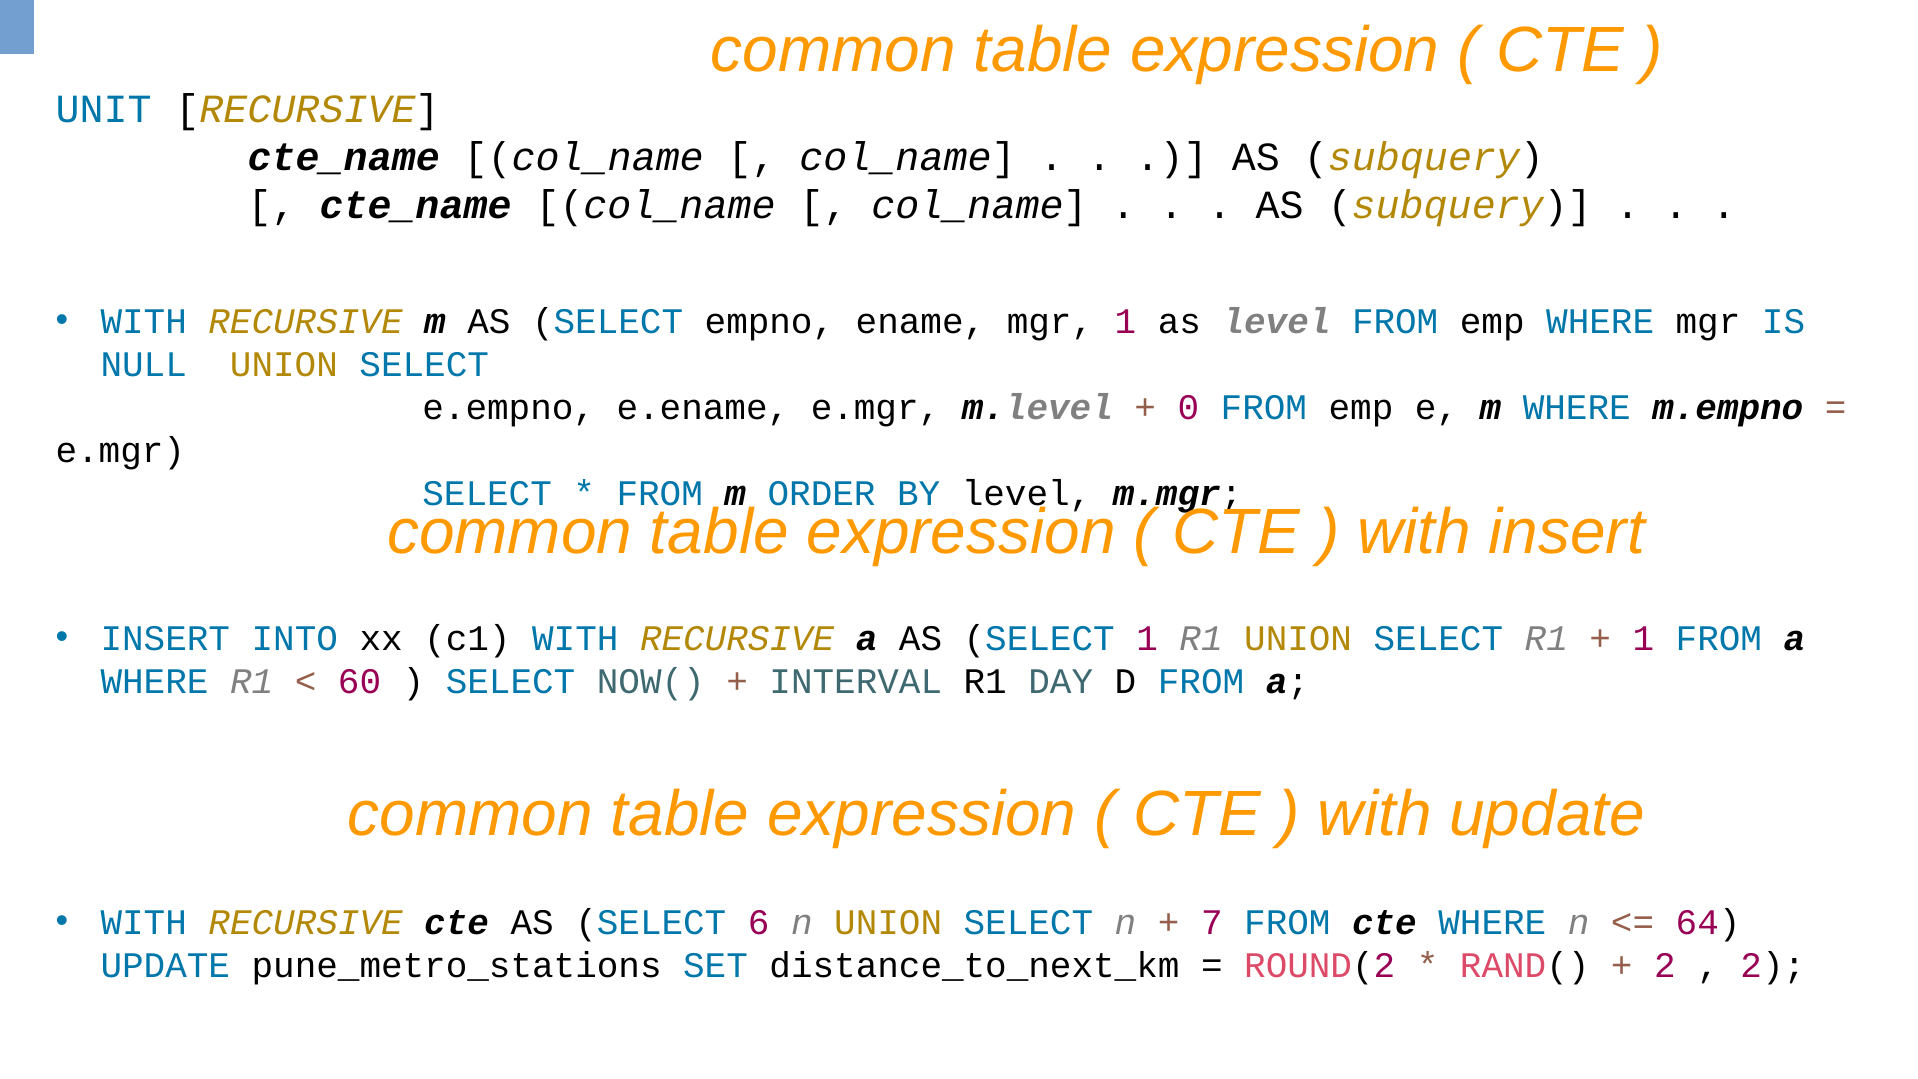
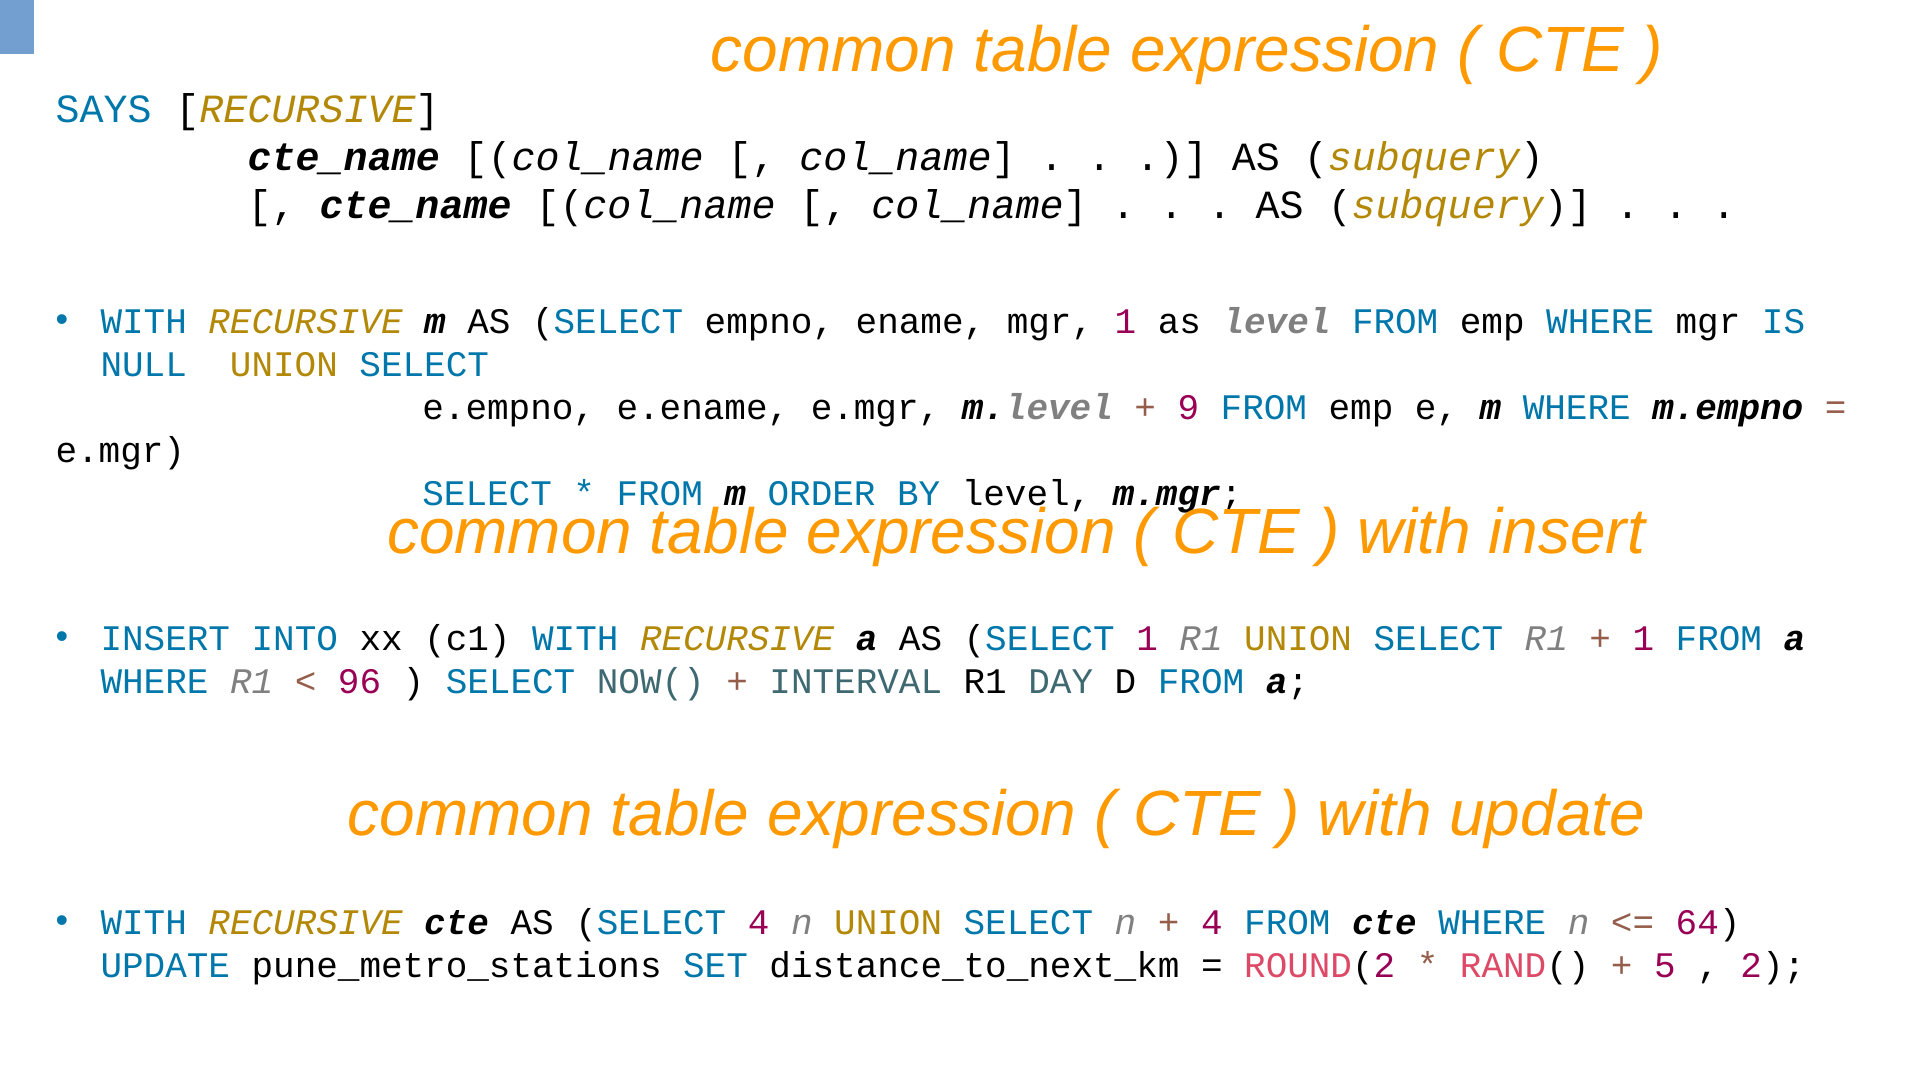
UNIT: UNIT -> SAYS (104, 109)
0: 0 -> 9 (1188, 408)
60: 60 -> 96 (360, 682)
SELECT 6: 6 -> 4 (759, 922)
7: 7 -> 4 (1212, 922)
2: 2 -> 5 (1665, 965)
